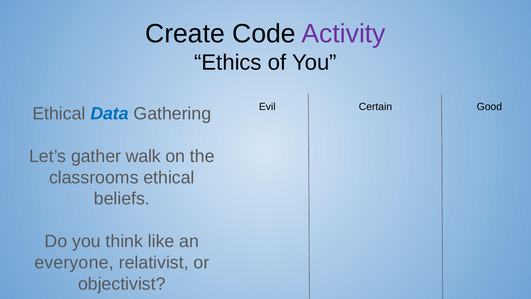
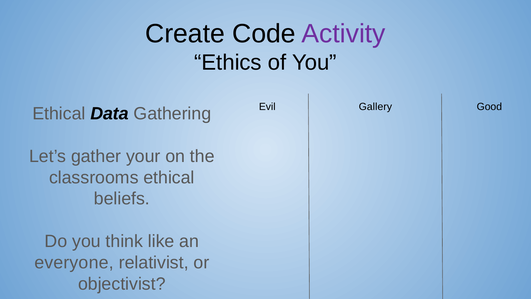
Certain: Certain -> Gallery (375, 107)
Data colour: blue -> black (110, 114)
walk: walk -> your (143, 156)
